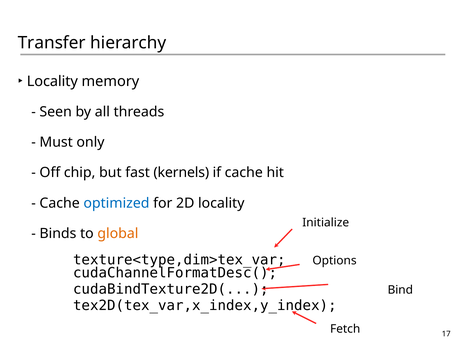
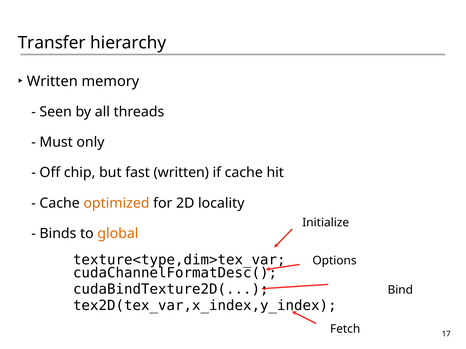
Locality: Locality -> Written (52, 82)
fast kernels: kernels -> written (181, 173)
optimized colour: blue -> orange (116, 203)
